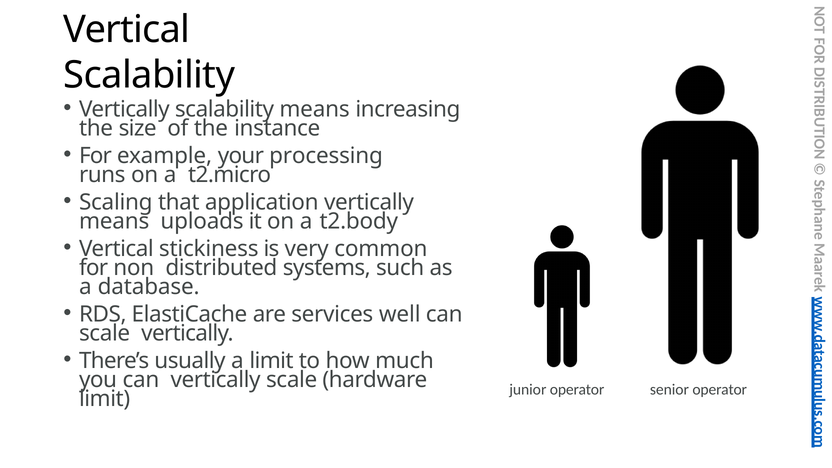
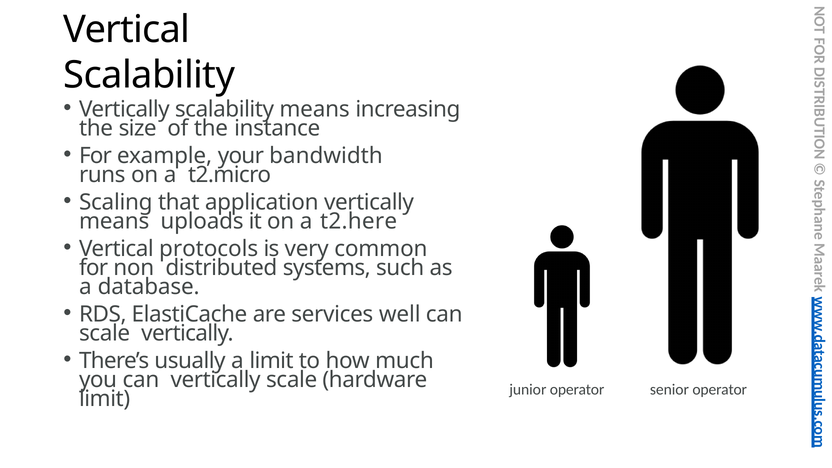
processing: processing -> bandwidth (326, 156)
t2.body: t2.body -> t2.here (359, 221)
stickiness: stickiness -> protocols (209, 249)
